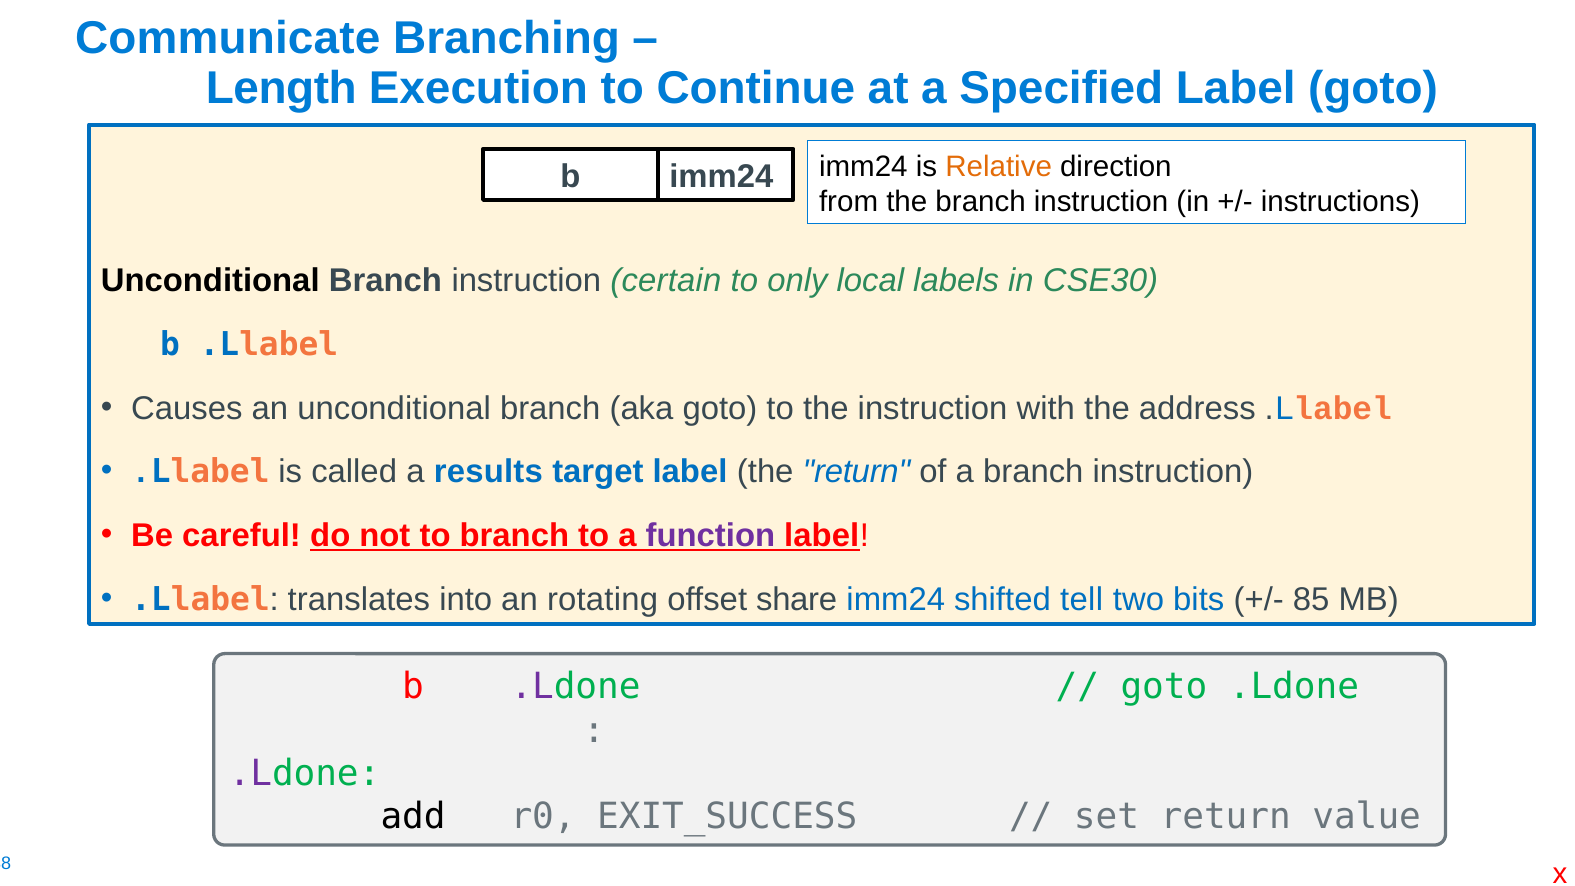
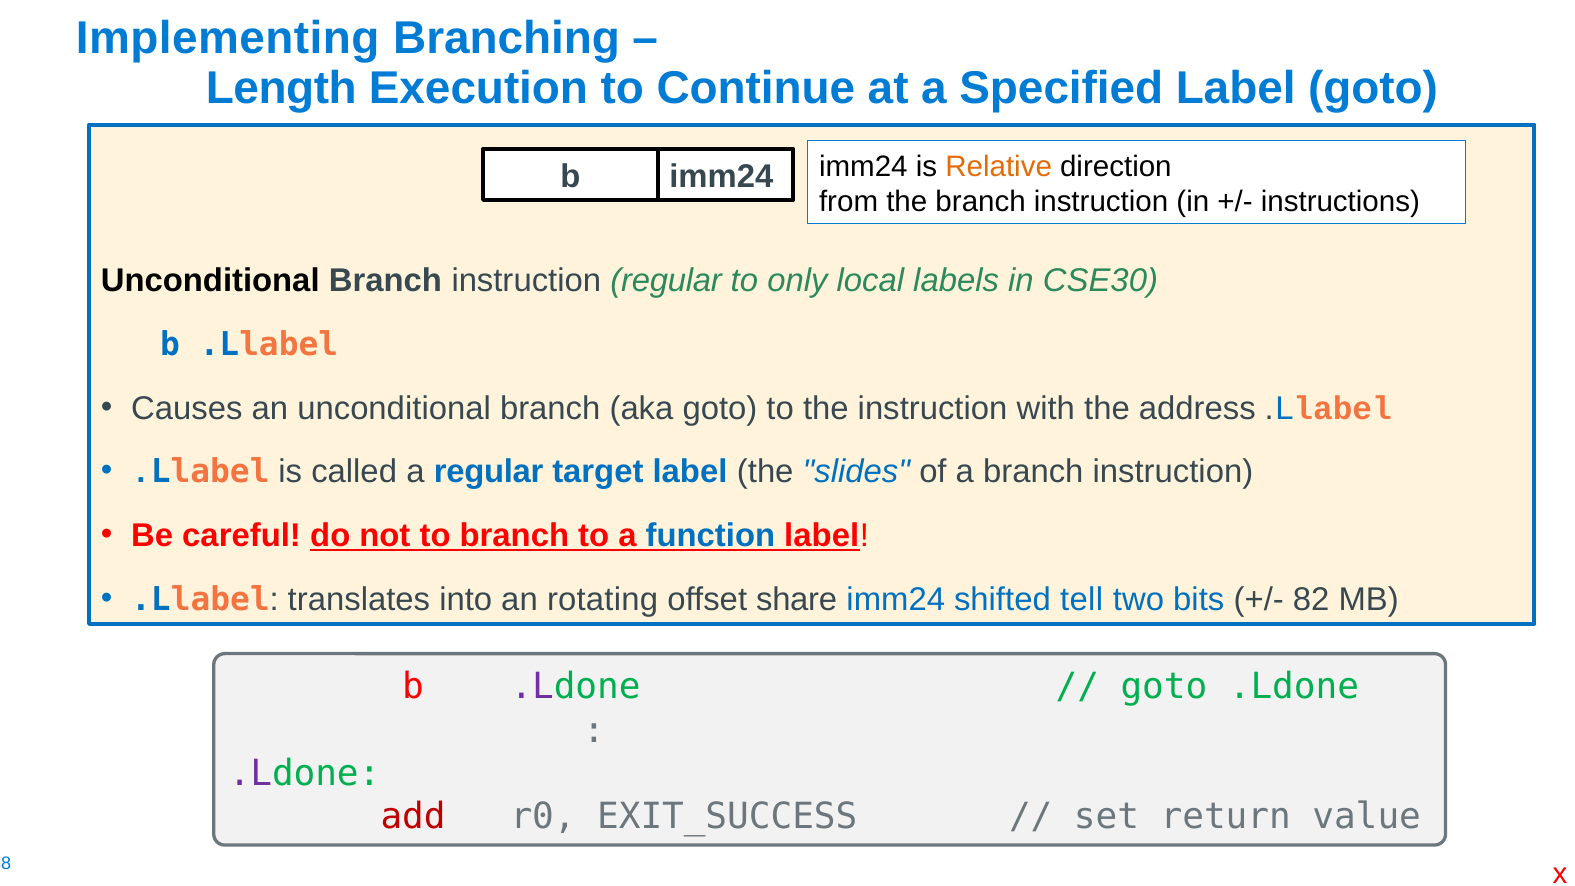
Communicate: Communicate -> Implementing (228, 38)
instruction certain: certain -> regular (666, 281)
a results: results -> regular (489, 472)
the return: return -> slides (856, 472)
function colour: purple -> blue (710, 536)
85: 85 -> 82 (1311, 599)
add colour: black -> red (413, 817)
